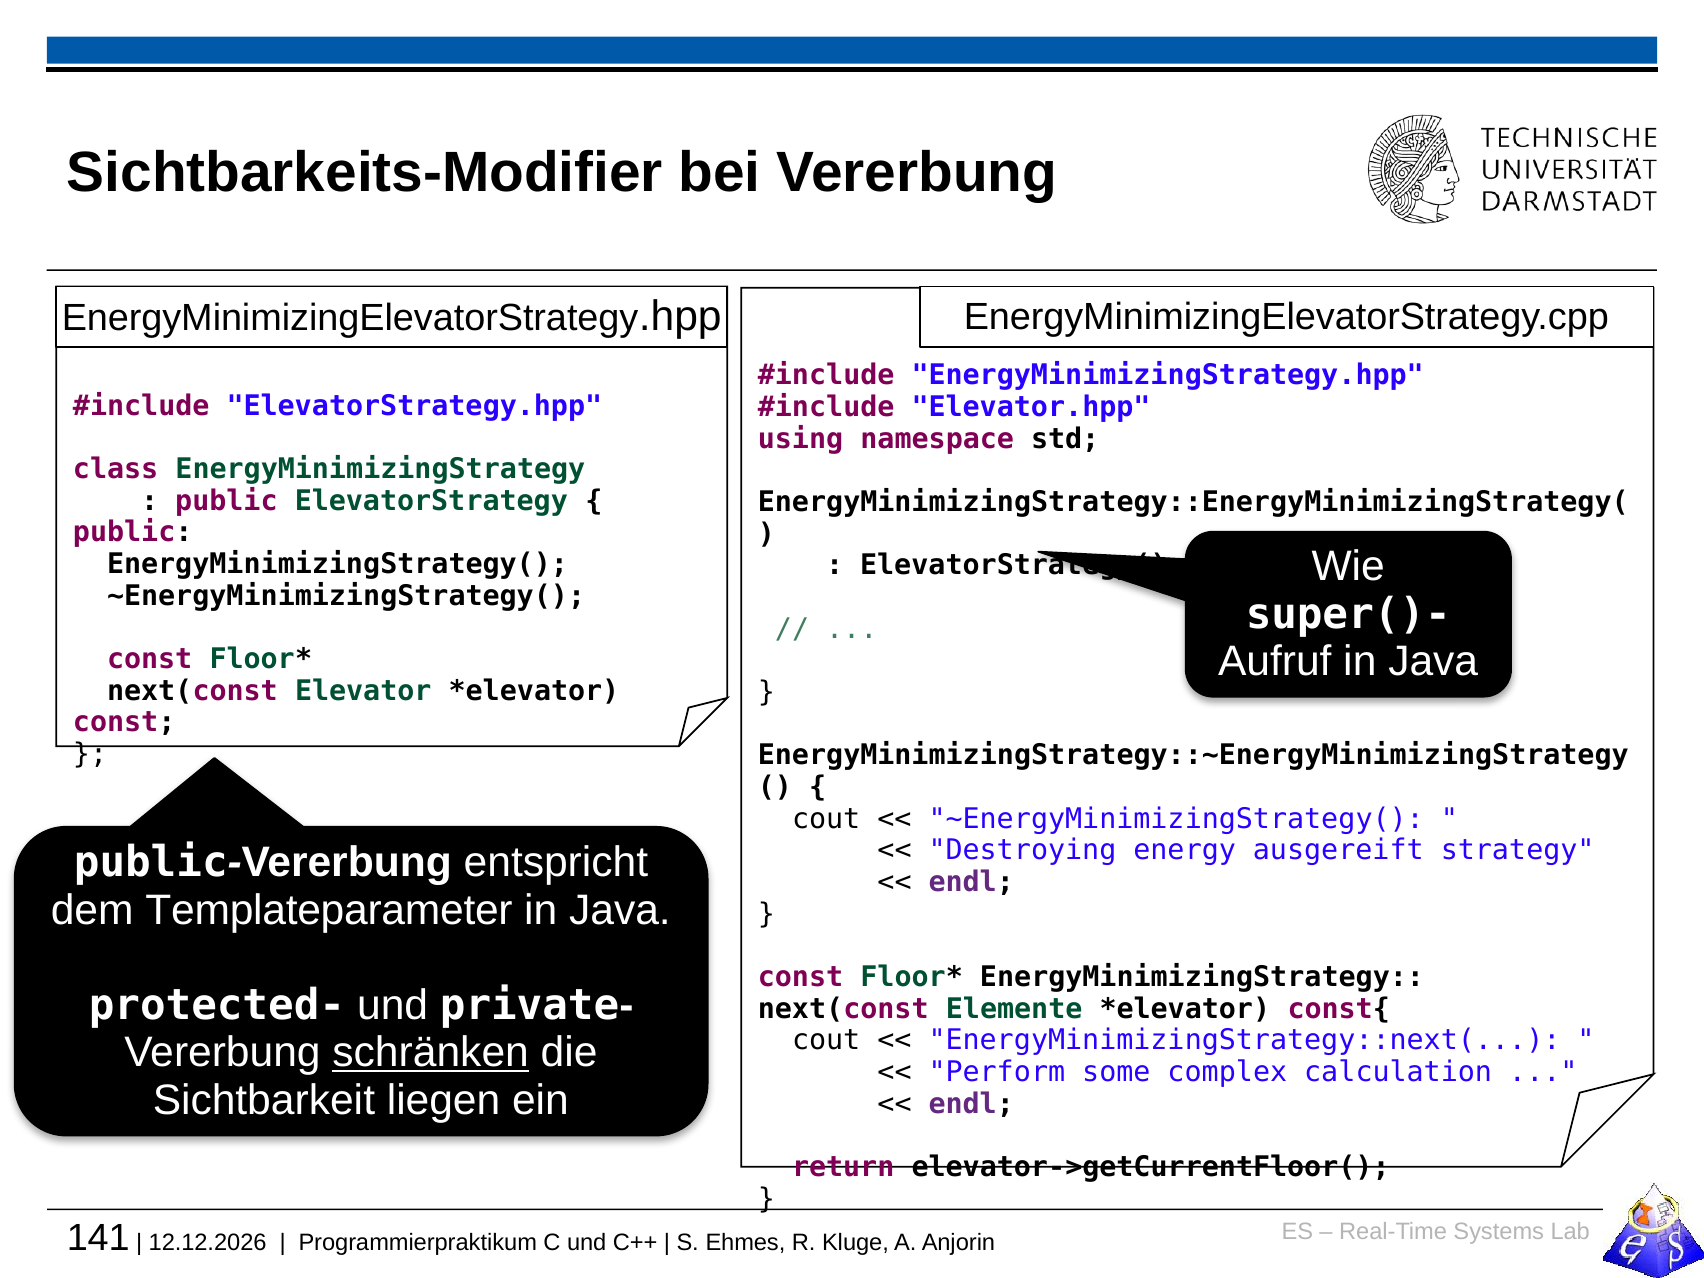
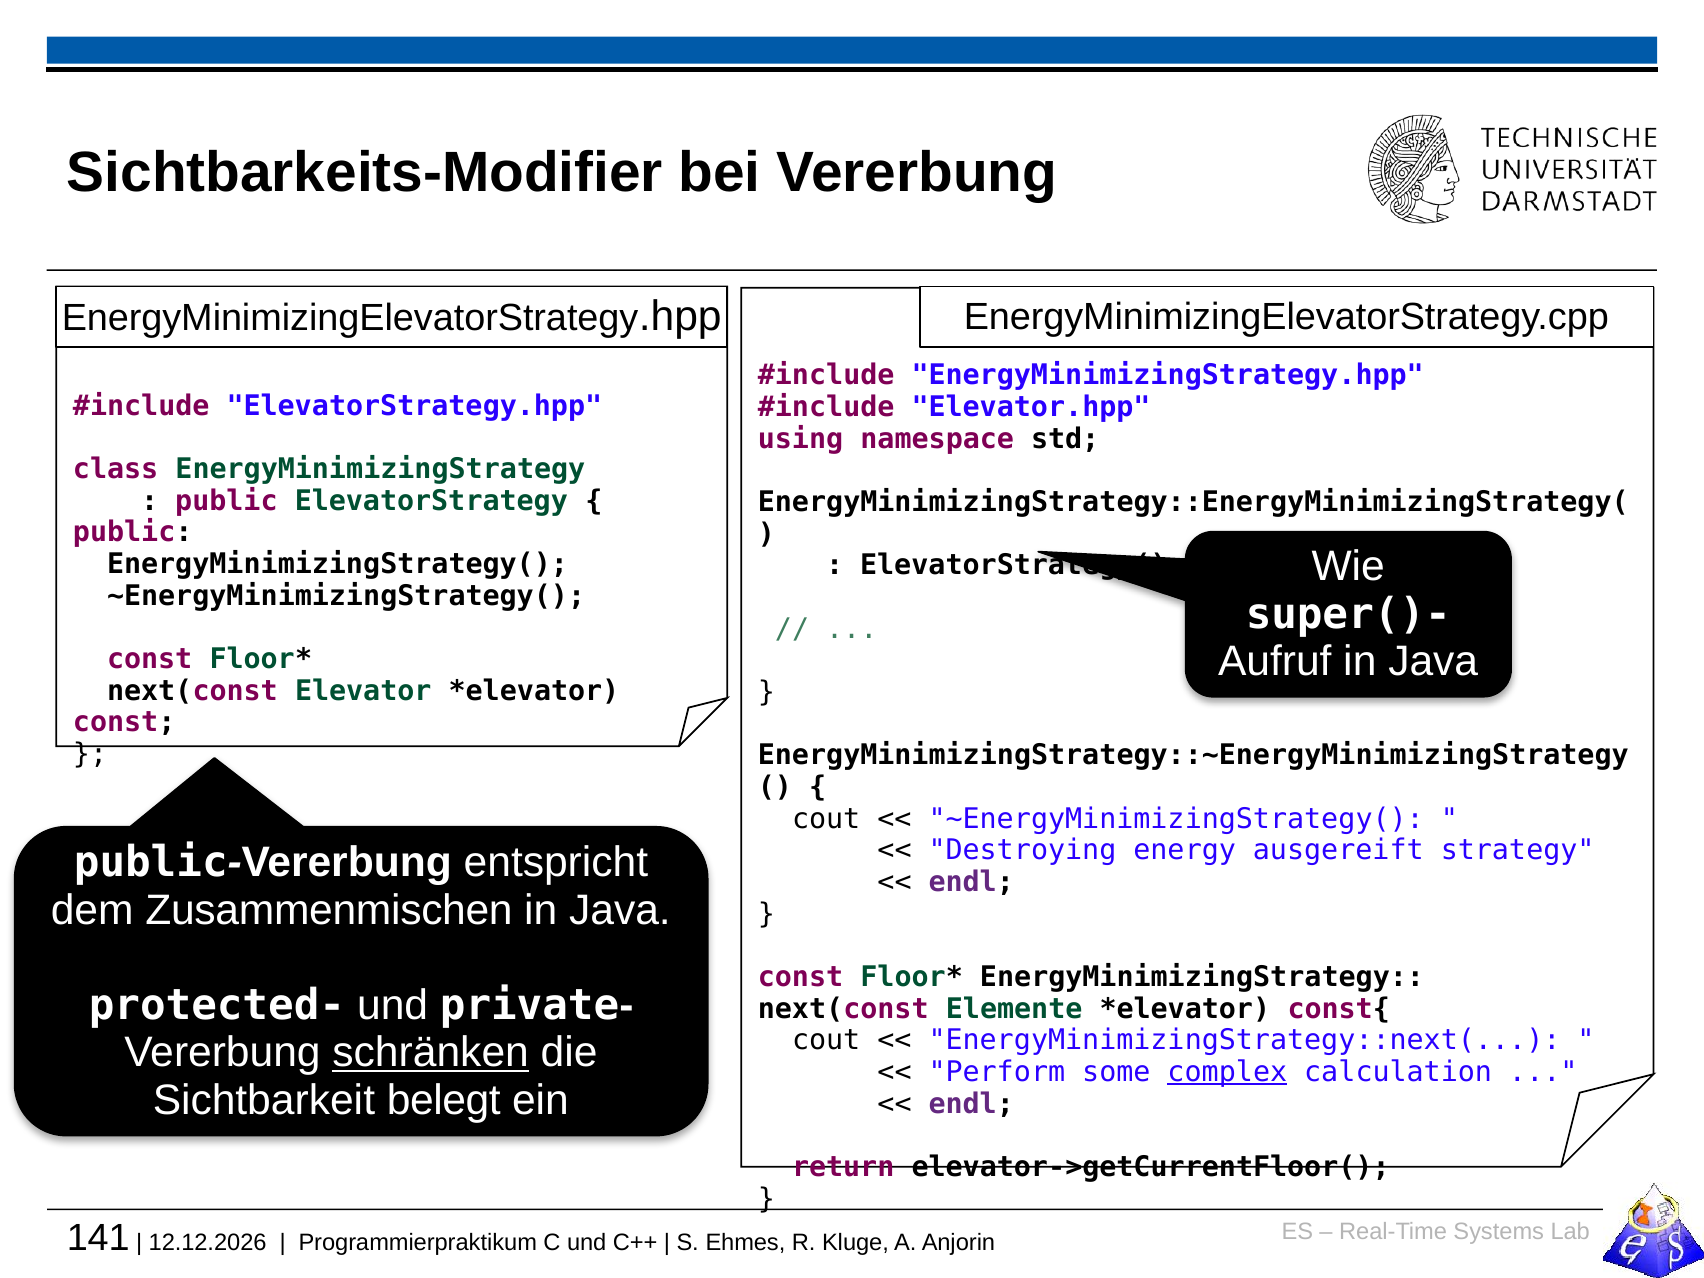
Templateparameter: Templateparameter -> Zusammenmischen (329, 910)
complex underline: none -> present (1227, 1072)
liegen: liegen -> belegt (444, 1100)
